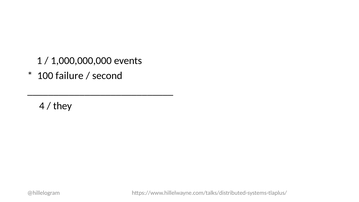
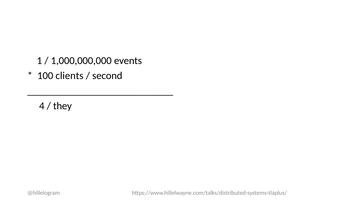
failure: failure -> clients (69, 76)
